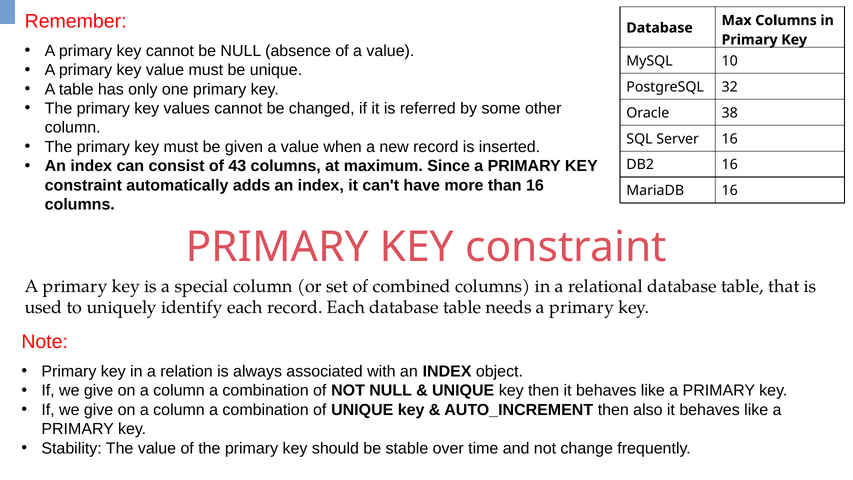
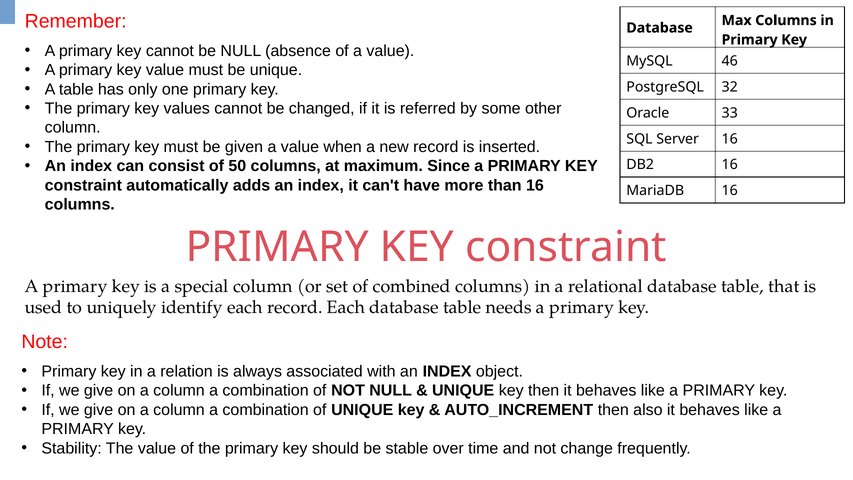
10: 10 -> 46 (730, 61)
38: 38 -> 33 (730, 113)
43: 43 -> 50 (237, 166)
